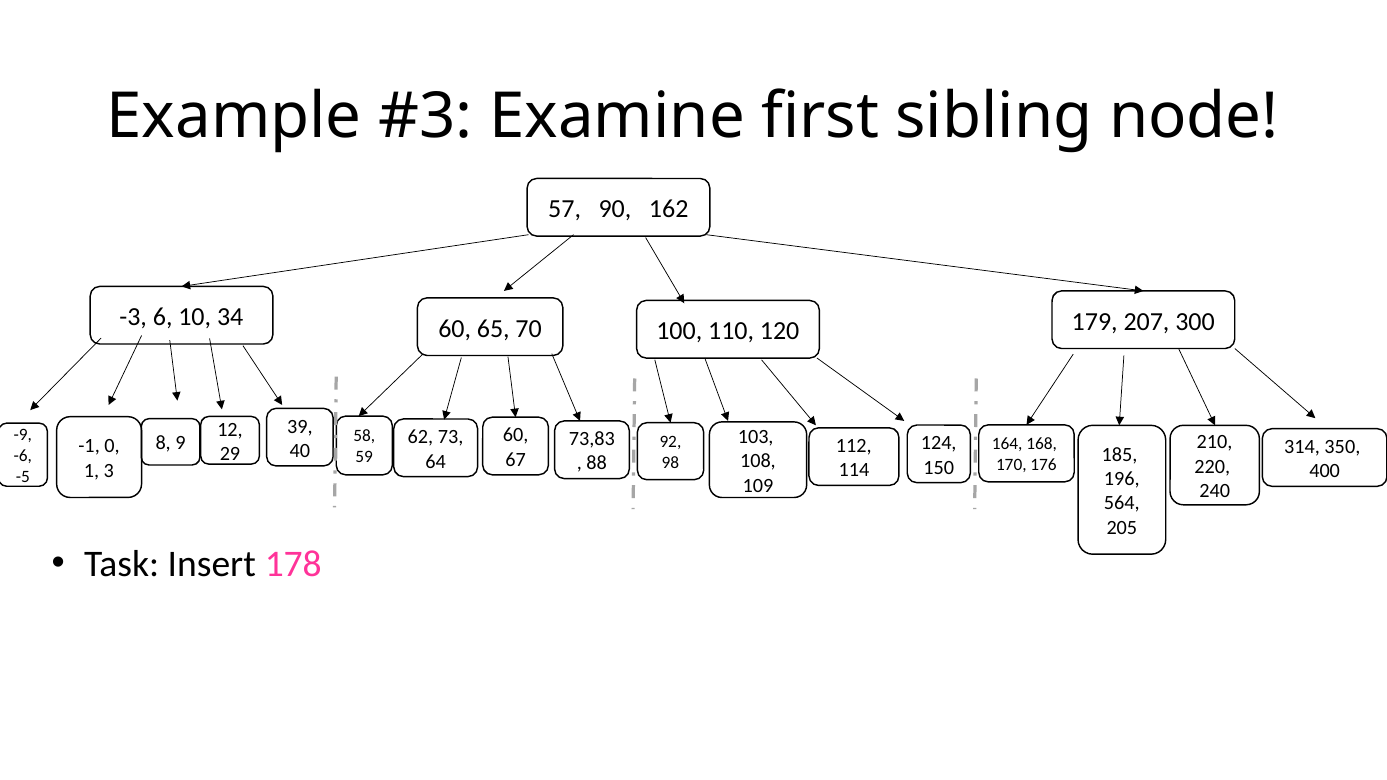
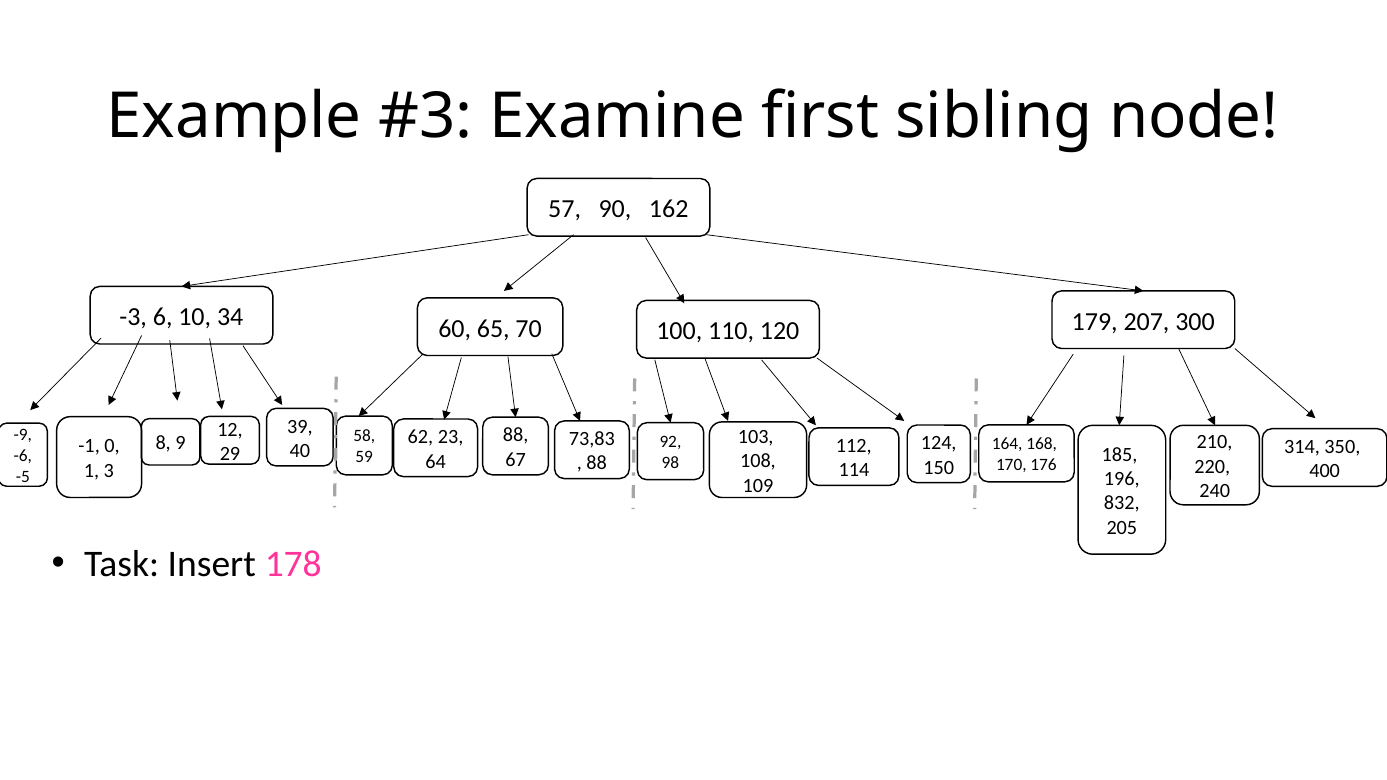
60: 60 -> 88 (516, 435)
73: 73 -> 23 (451, 437)
564: 564 -> 832 (1122, 503)
